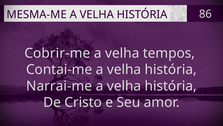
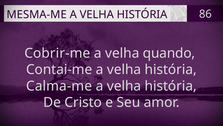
tempos: tempos -> quando (169, 53)
Narrai-me: Narrai-me -> Calma-me (59, 86)
